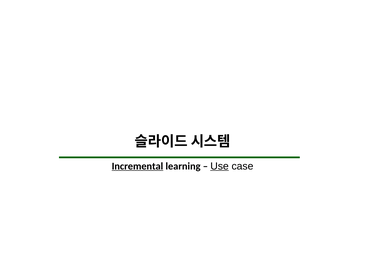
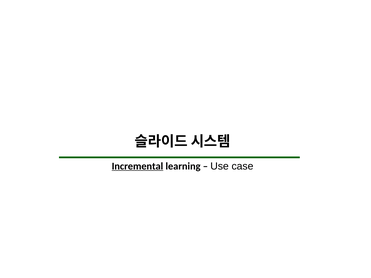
Use underline: present -> none (220, 166)
